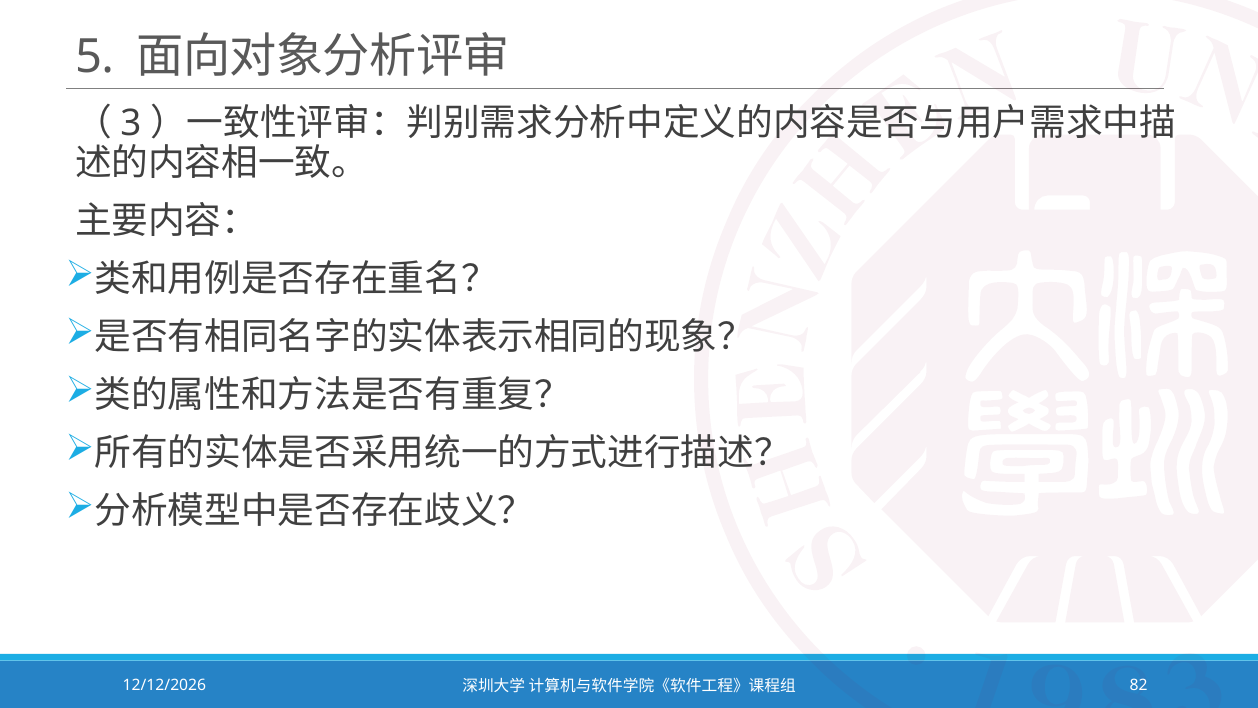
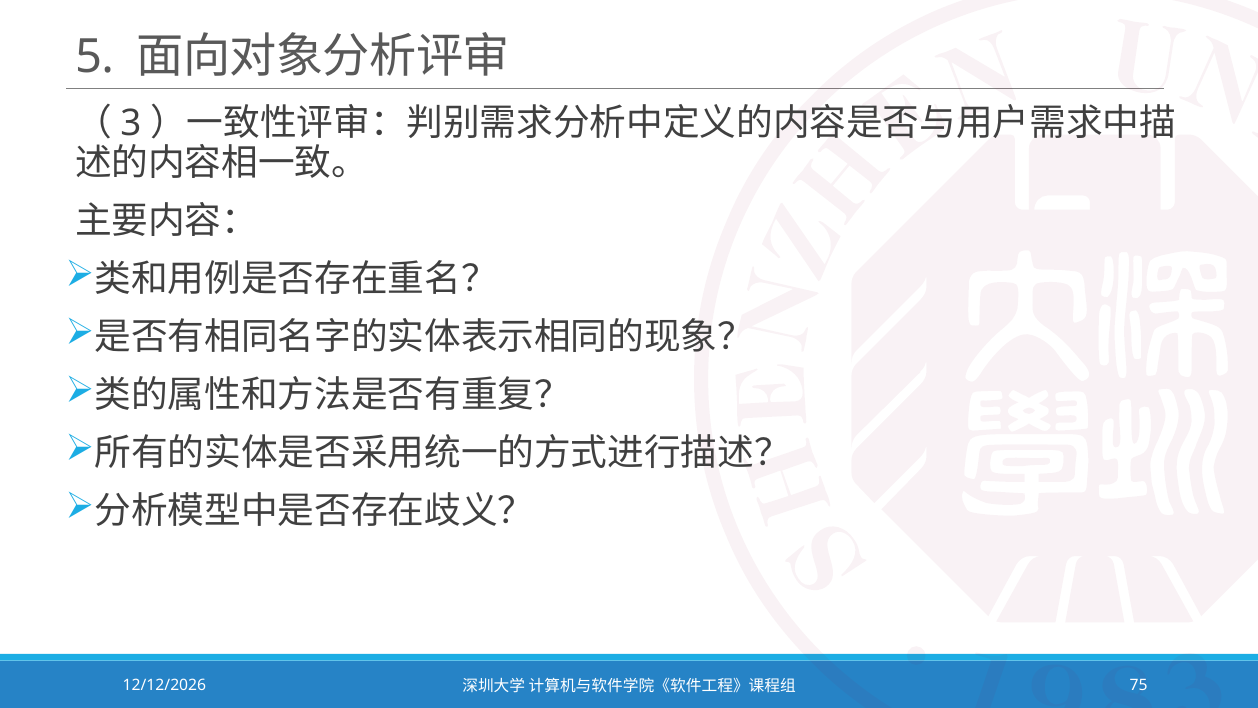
82: 82 -> 75 (1139, 685)
